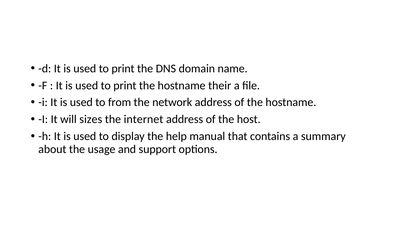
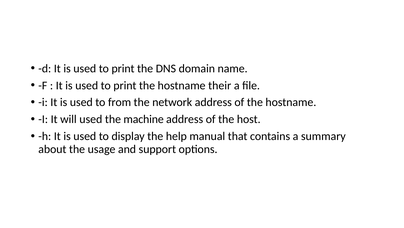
will sizes: sizes -> used (91, 119)
internet: internet -> machine (144, 119)
